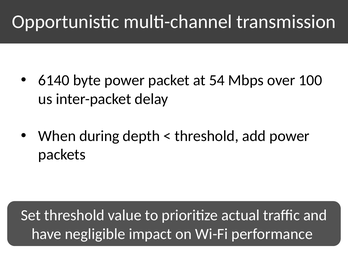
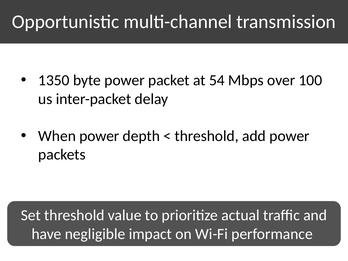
6140: 6140 -> 1350 (54, 80)
When during: during -> power (99, 136)
